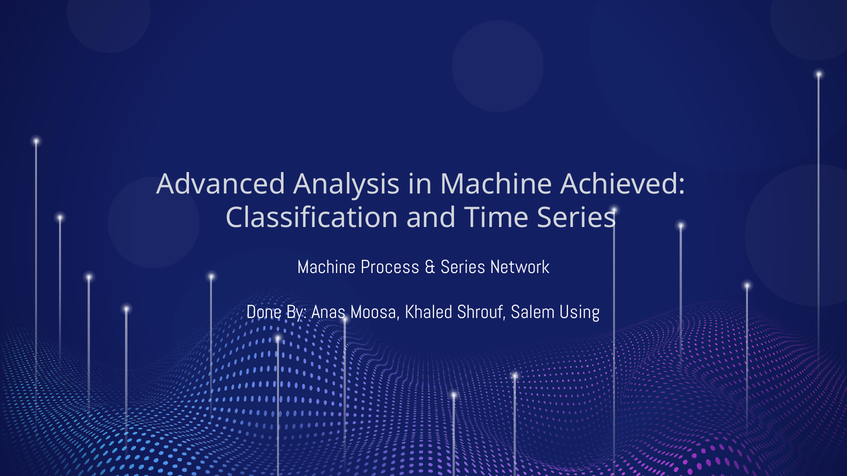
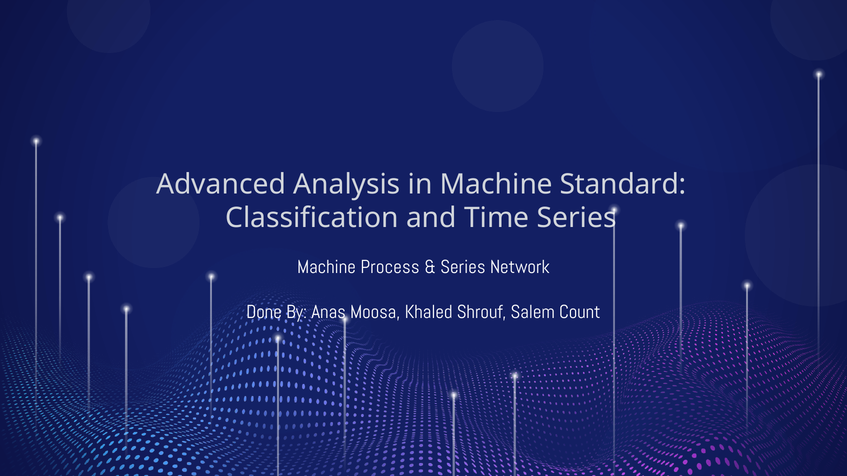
Achieved: Achieved -> Standard (623, 184)
Using: Using -> Count (580, 312)
